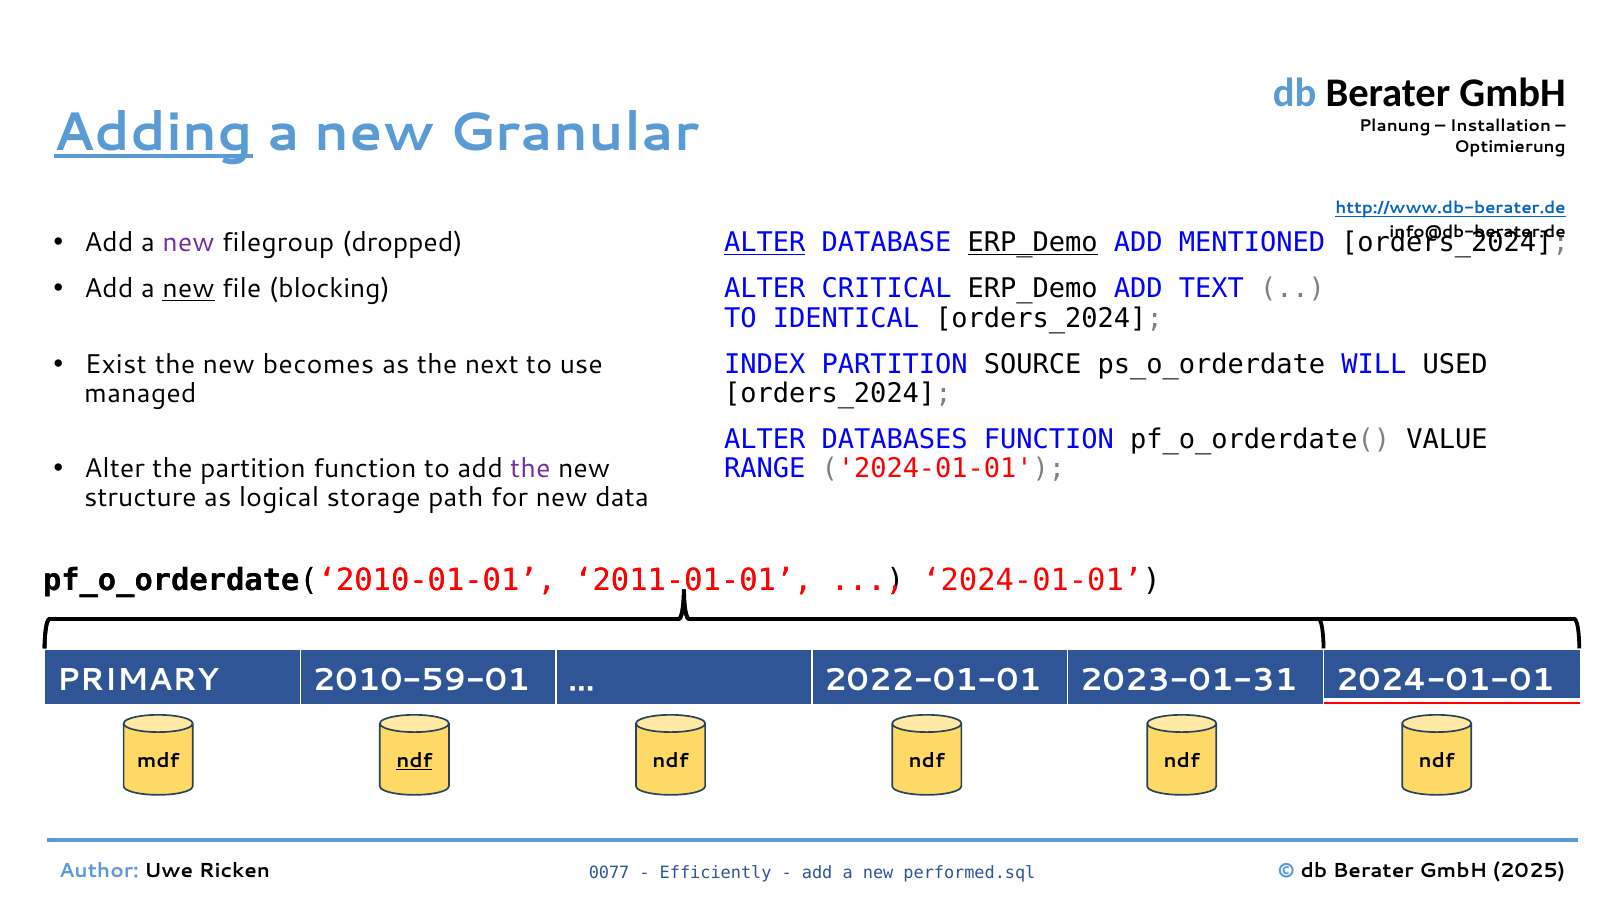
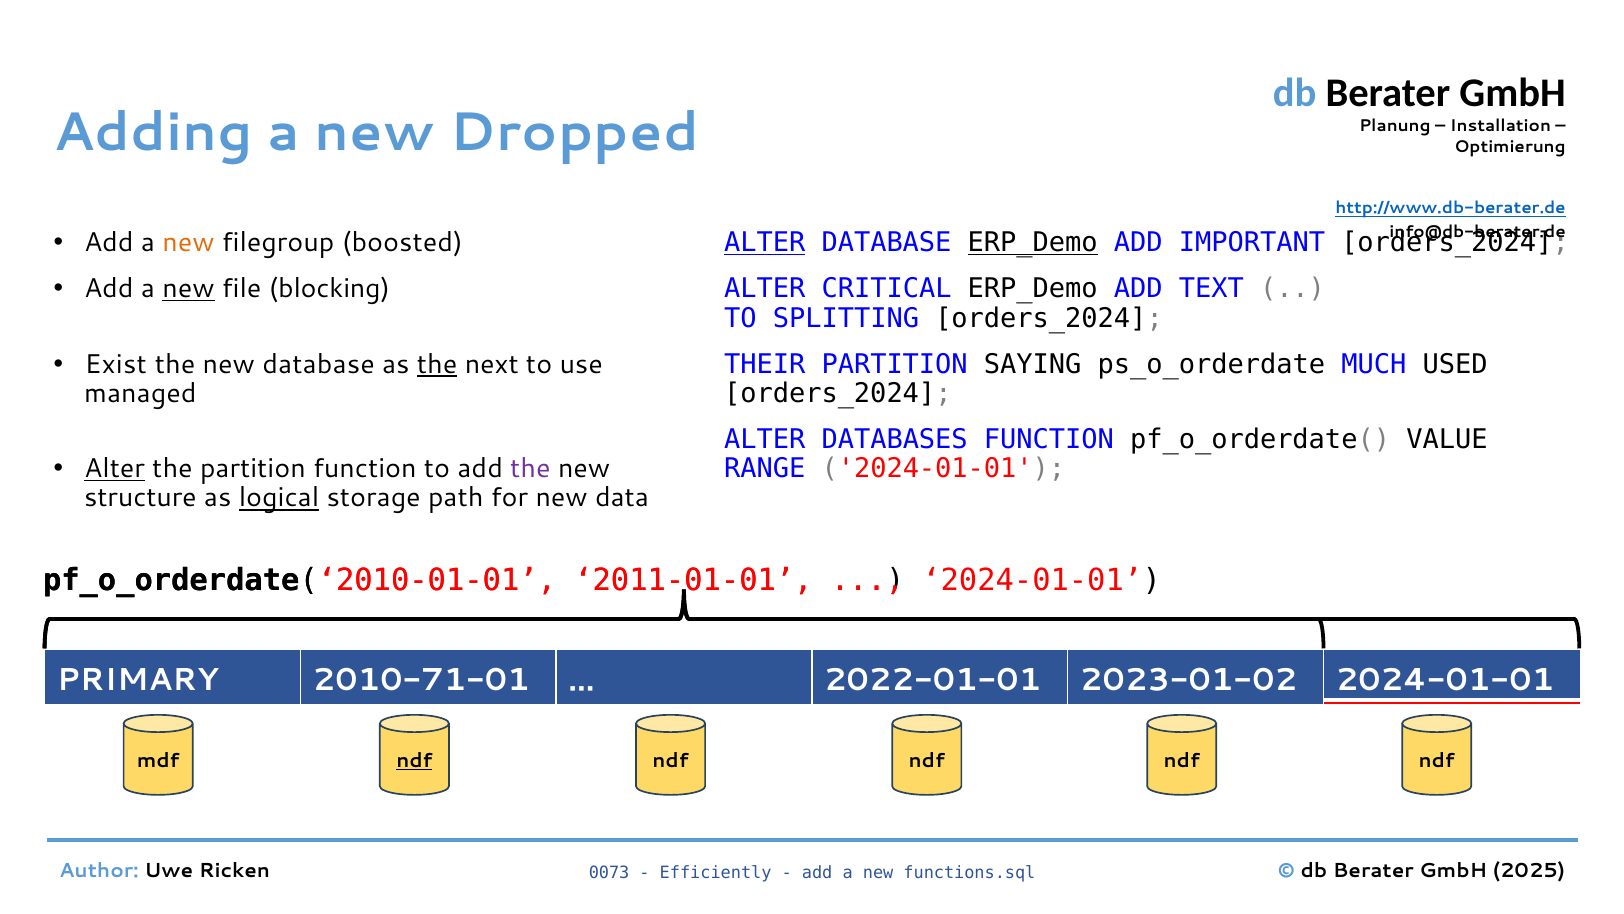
Adding underline: present -> none (153, 133)
Granular: Granular -> Dropped (574, 133)
new colour: purple -> orange (189, 243)
dropped: dropped -> boosted (402, 243)
MENTIONED: MENTIONED -> IMPORTANT (1252, 243)
IDENTICAL: IDENTICAL -> SPLITTING (846, 318)
new becomes: becomes -> database (319, 364)
the underline: none -> present (437, 364)
INDEX: INDEX -> THEIR (765, 364)
SOURCE: SOURCE -> SAYING (1033, 364)
WILL: WILL -> MUCH (1374, 364)
Alter underline: none -> present (115, 469)
logical underline: none -> present (279, 498)
2010-59-01: 2010-59-01 -> 2010-71-01 (421, 680)
2023-01-31: 2023-01-31 -> 2023-01-02 (1188, 680)
0077: 0077 -> 0073 (609, 872)
performed.sql: performed.sql -> functions.sql (969, 872)
